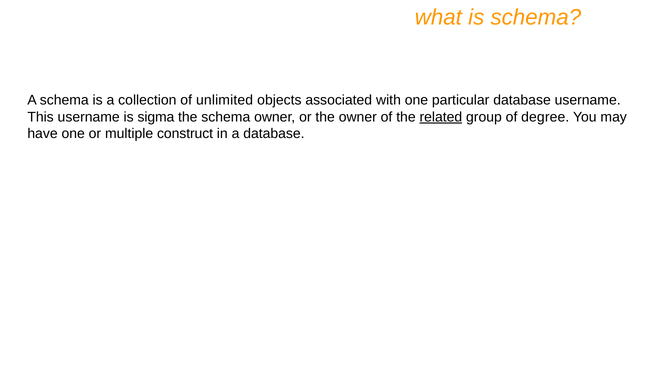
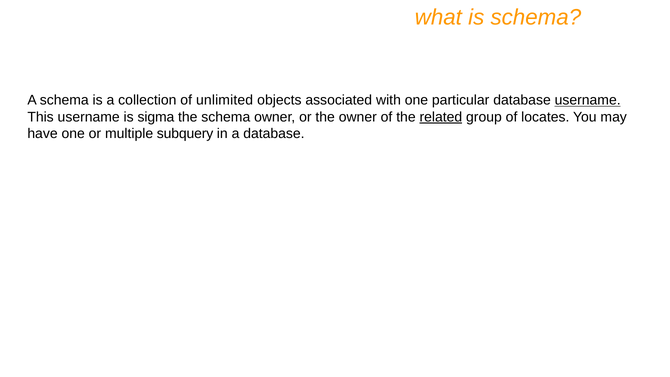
username underline: none -> present (588, 100)
degree: degree -> locates (545, 117)
construct: construct -> subquery (185, 134)
